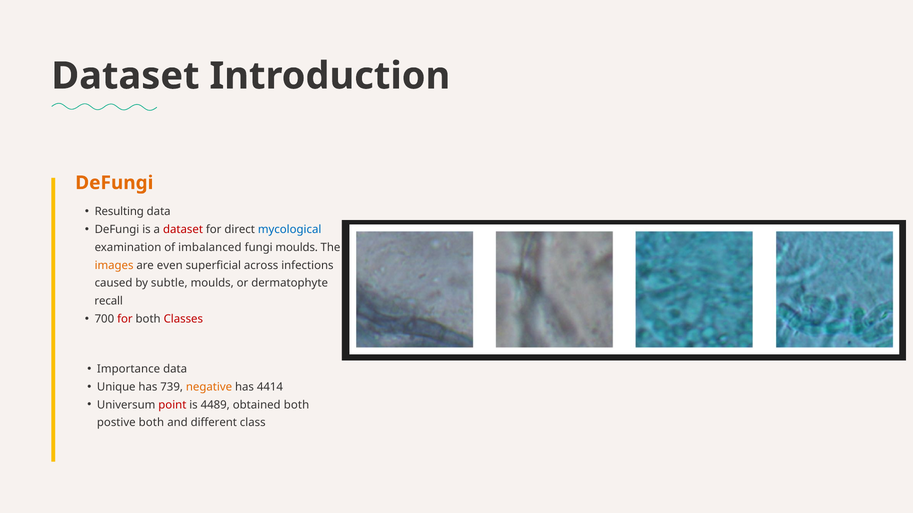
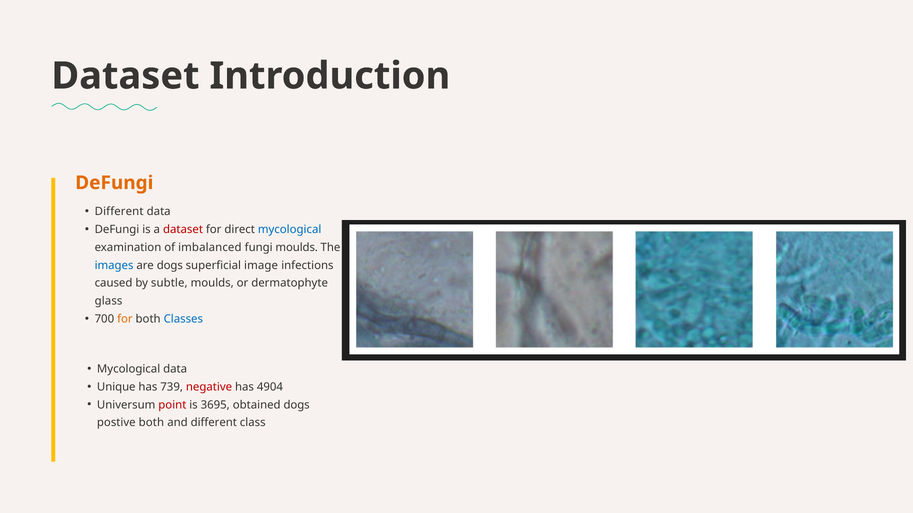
Resulting: Resulting -> Different (119, 212)
images colour: orange -> blue (114, 266)
are even: even -> dogs (170, 266)
across: across -> image (261, 266)
recall: recall -> glass (109, 301)
for colour: red -> orange (125, 319)
Classes colour: red -> blue (183, 319)
Importance: Importance -> Mycological (129, 369)
negative colour: orange -> red (209, 387)
4414: 4414 -> 4904 (270, 387)
4489: 4489 -> 3695 (215, 405)
obtained both: both -> dogs (297, 405)
